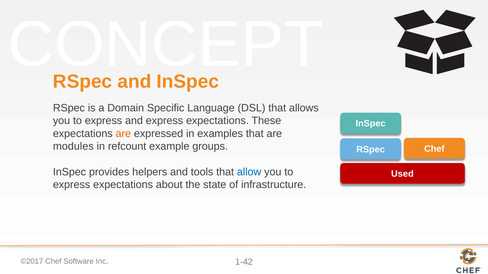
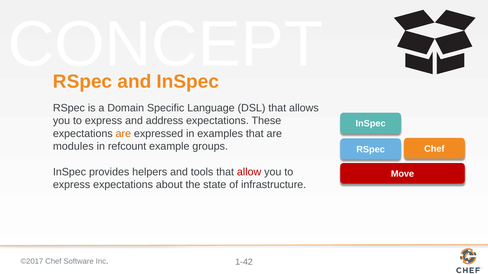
and express: express -> address (165, 121)
allow colour: blue -> red (249, 172)
Used: Used -> Move (403, 174)
